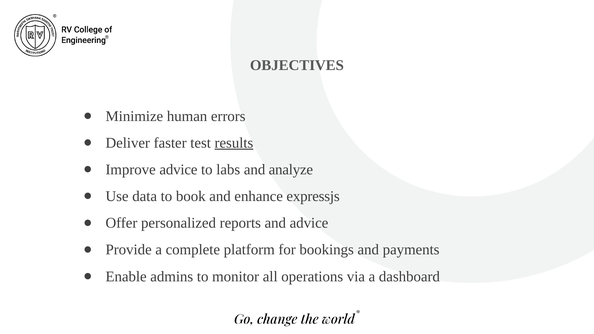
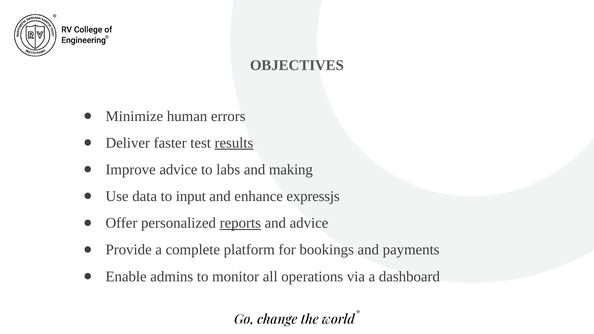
analyze: analyze -> making (291, 170)
book: book -> input (191, 196)
reports underline: none -> present (240, 223)
